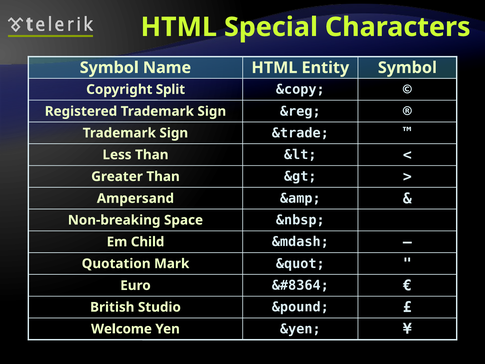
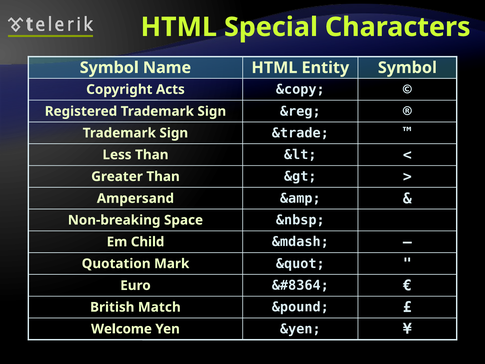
Split: Split -> Acts (170, 89)
Studio: Studio -> Match (159, 307)
